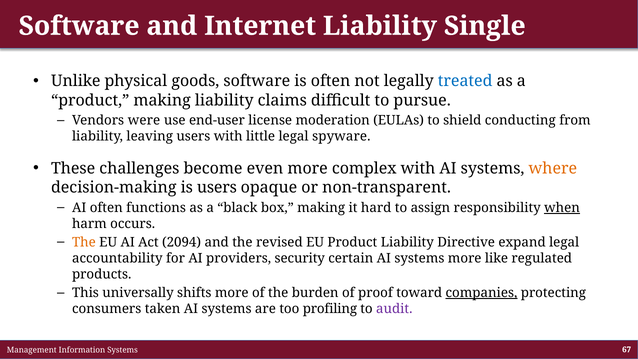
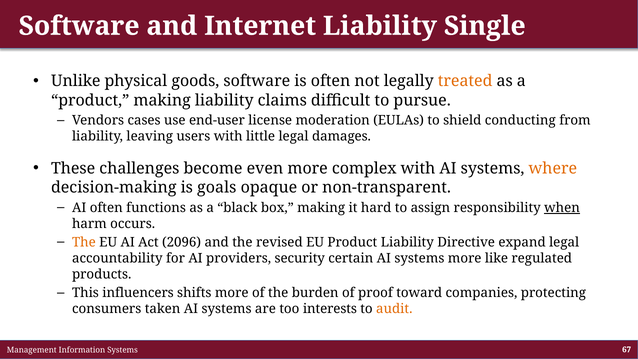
treated colour: blue -> orange (465, 81)
were: were -> cases (144, 120)
spyware: spyware -> damages (341, 136)
is users: users -> goals (217, 188)
2094: 2094 -> 2096 (182, 242)
universally: universally -> influencers (138, 293)
companies underline: present -> none (481, 293)
profiling: profiling -> interests (330, 309)
audit colour: purple -> orange (394, 309)
